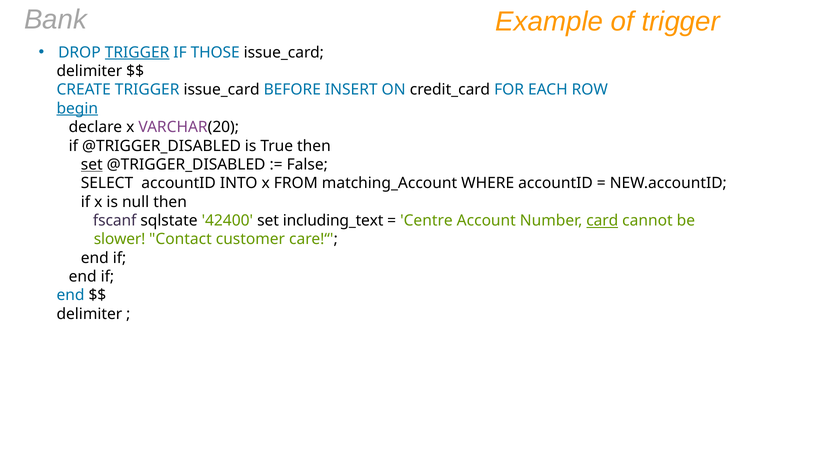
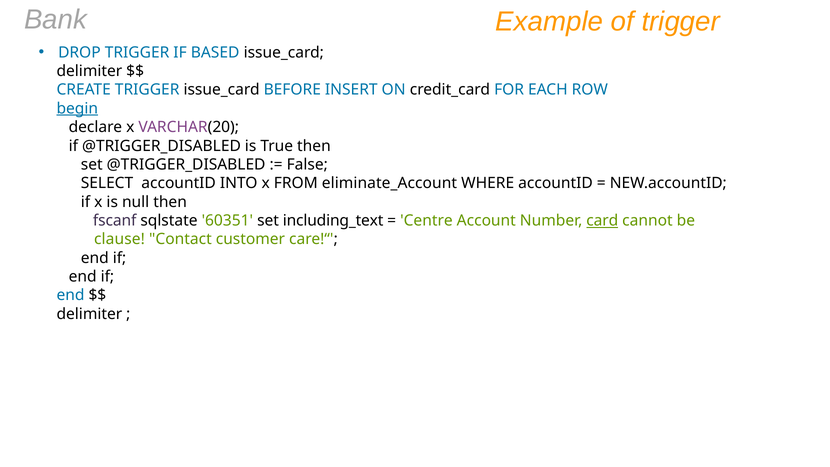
TRIGGER underline: present -> none (137, 52)
THOSE: THOSE -> BASED (215, 52)
set underline: present -> none (92, 165)
matching_Account: matching_Account -> eliminate_Account (389, 183)
42400: 42400 -> 60351 (227, 221)
slower: slower -> clause (119, 239)
